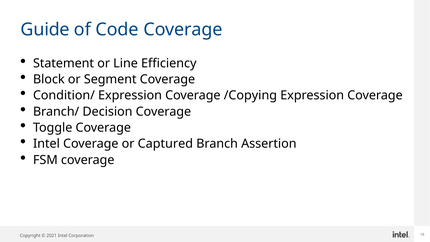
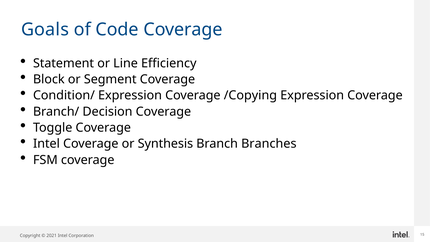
Guide: Guide -> Goals (45, 30)
Captured: Captured -> Synthesis (165, 144)
Assertion: Assertion -> Branches (269, 144)
